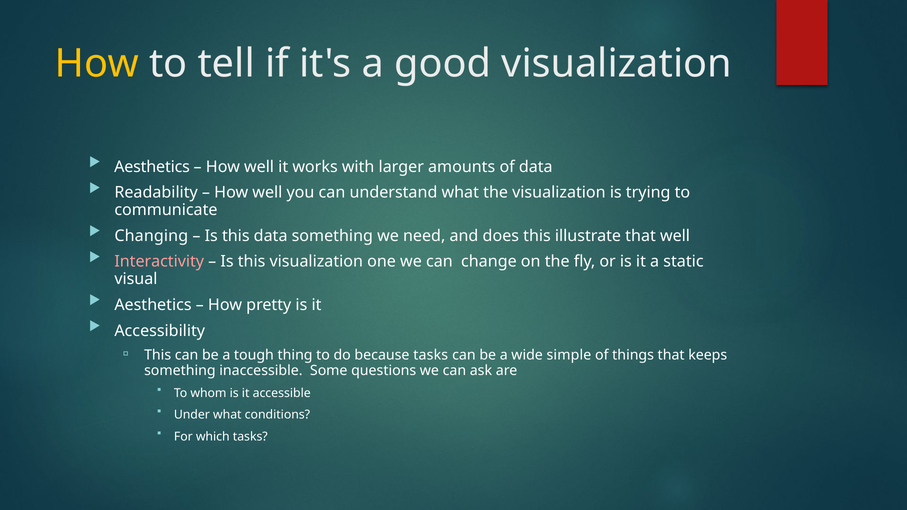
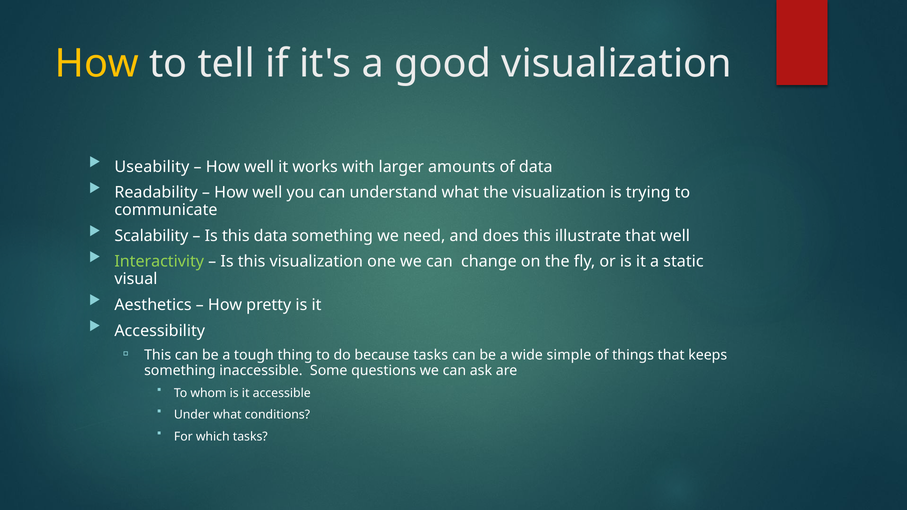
Aesthetics: Aesthetics -> Useability (152, 167)
Changing: Changing -> Scalability (151, 236)
Interactivity colour: pink -> light green (159, 262)
